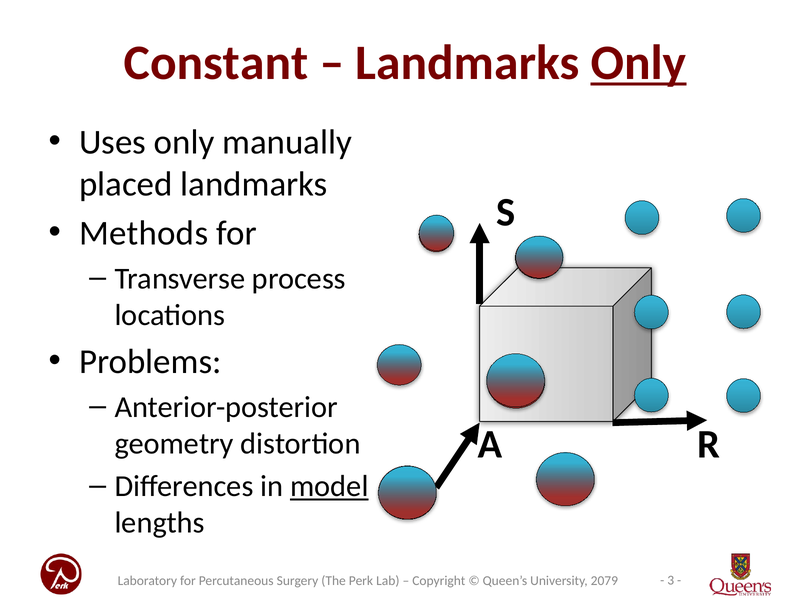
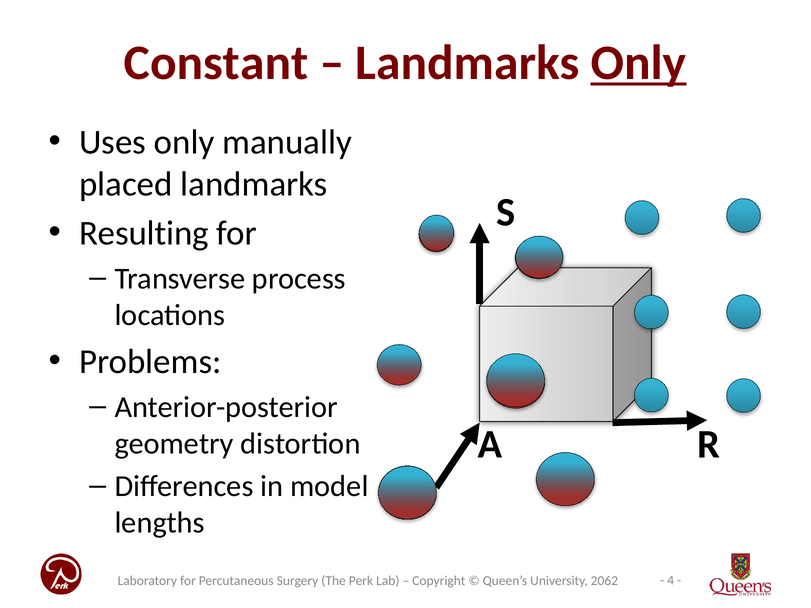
Methods: Methods -> Resulting (144, 233)
model underline: present -> none (329, 487)
2079: 2079 -> 2062 (604, 581)
3: 3 -> 4 (671, 581)
